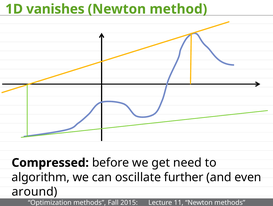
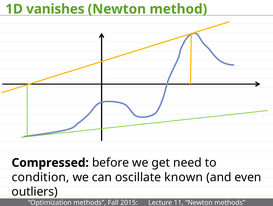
algorithm: algorithm -> condition (40, 177)
further: further -> known (184, 177)
around: around -> outliers (35, 192)
